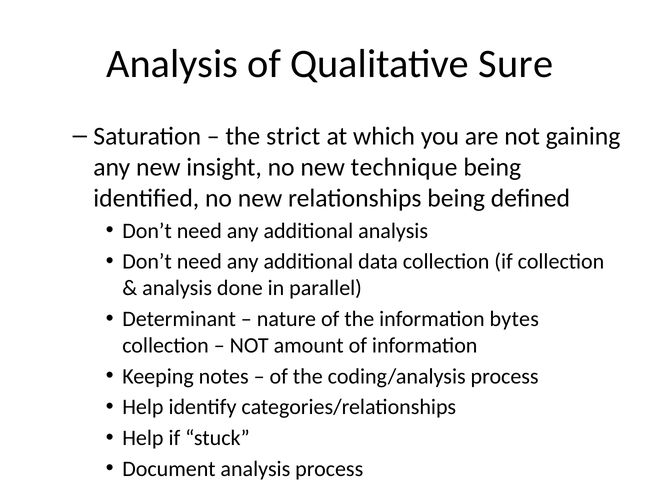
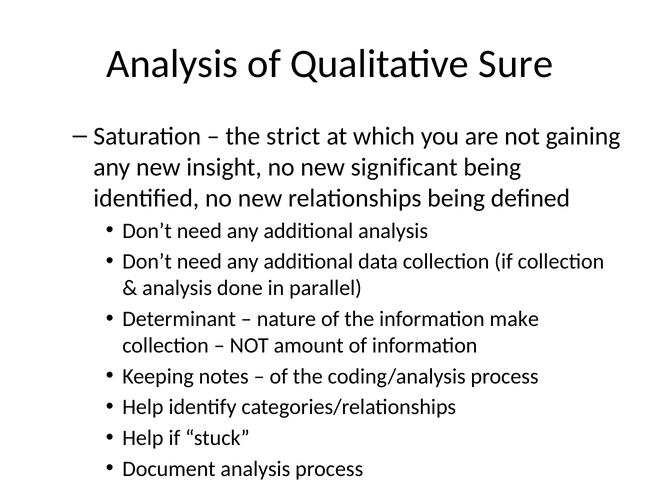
technique: technique -> significant (404, 167)
bytes: bytes -> make (514, 319)
